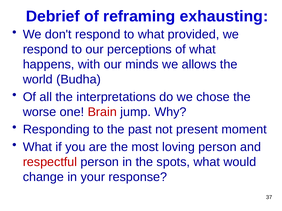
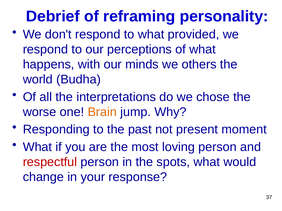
exhausting: exhausting -> personality (224, 16)
allows: allows -> others (199, 65)
Brain colour: red -> orange (102, 112)
